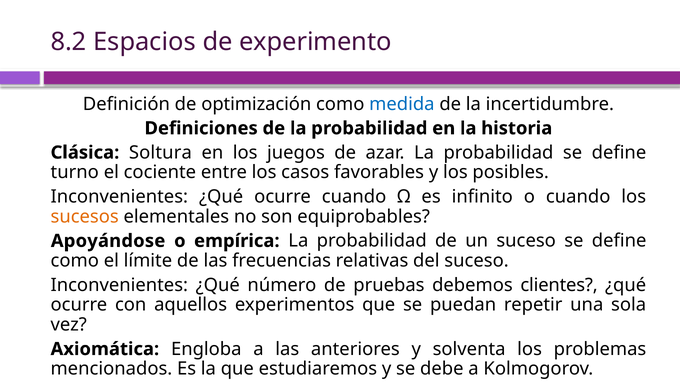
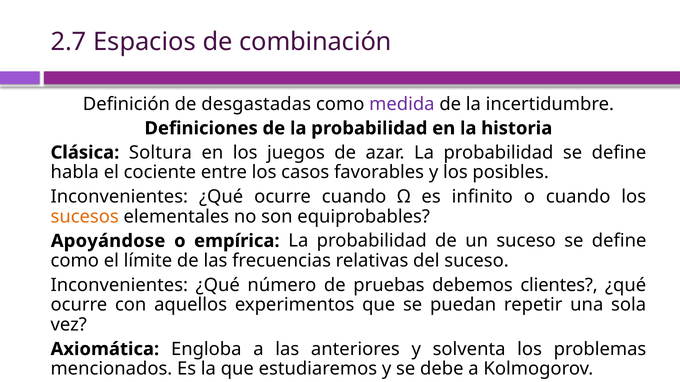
8.2: 8.2 -> 2.7 (69, 42)
experimento: experimento -> combinación (315, 42)
optimización: optimización -> desgastadas (256, 104)
medida colour: blue -> purple (402, 104)
turno: turno -> habla (75, 173)
